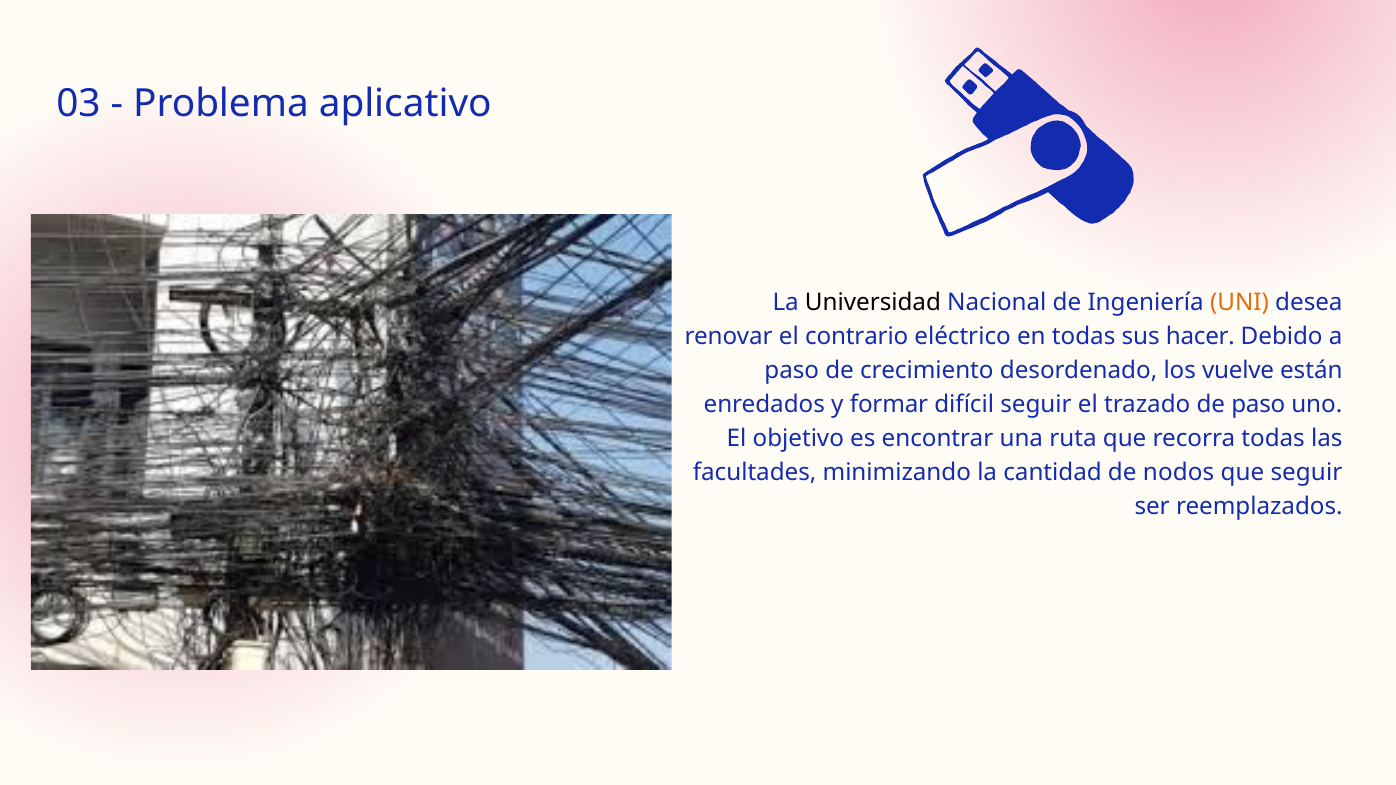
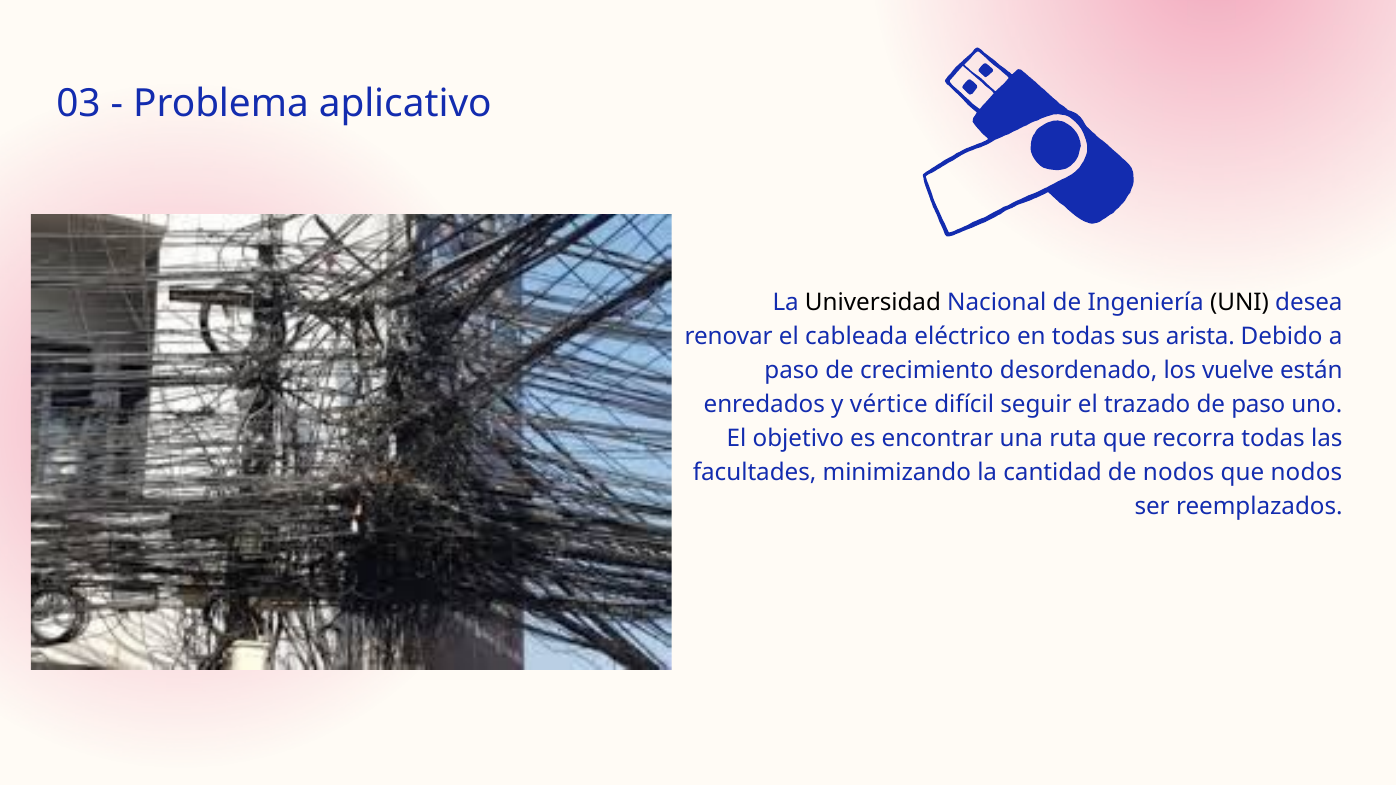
UNI colour: orange -> black (1240, 303)
contrario: contrario -> cableada (857, 337)
hacer: hacer -> arista (1200, 337)
formar: formar -> vértice (889, 404)
que seguir: seguir -> nodos (1306, 472)
